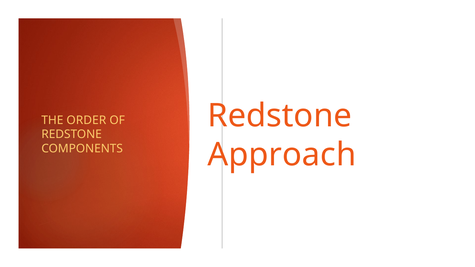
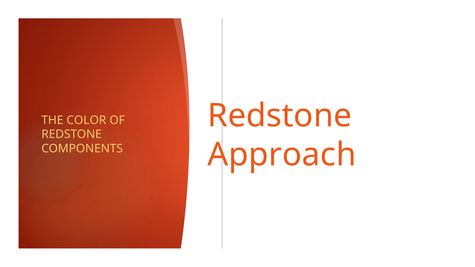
ORDER: ORDER -> COLOR (86, 120)
